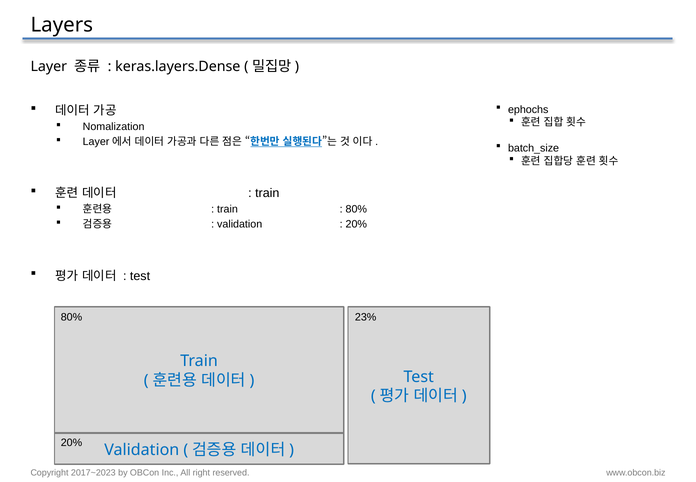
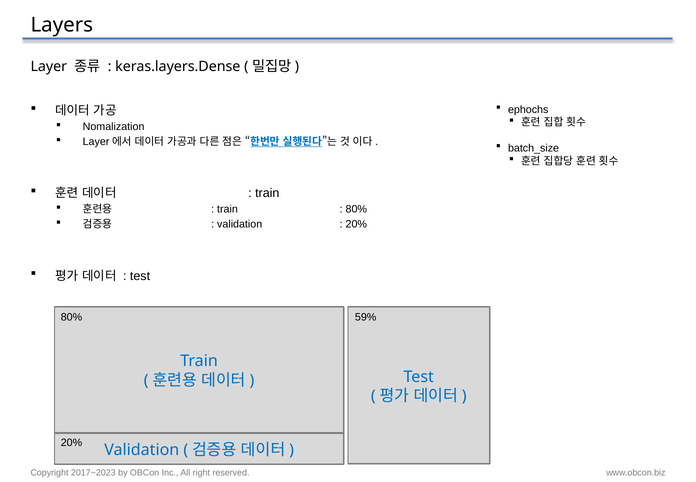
23%: 23% -> 59% (366, 317)
